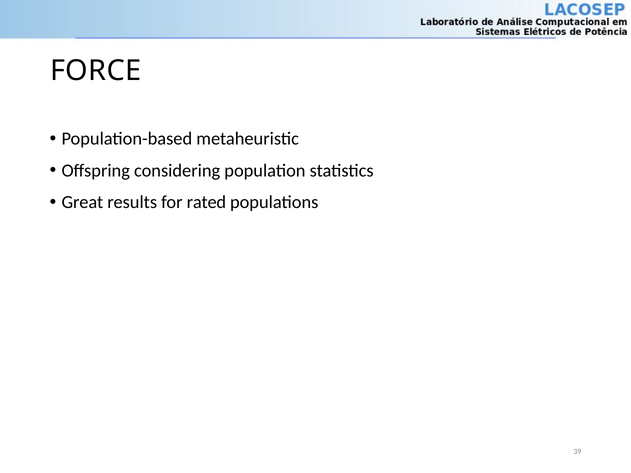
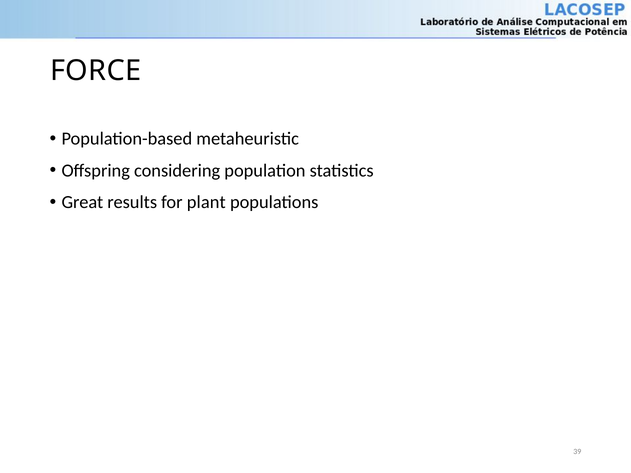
rated: rated -> plant (206, 202)
